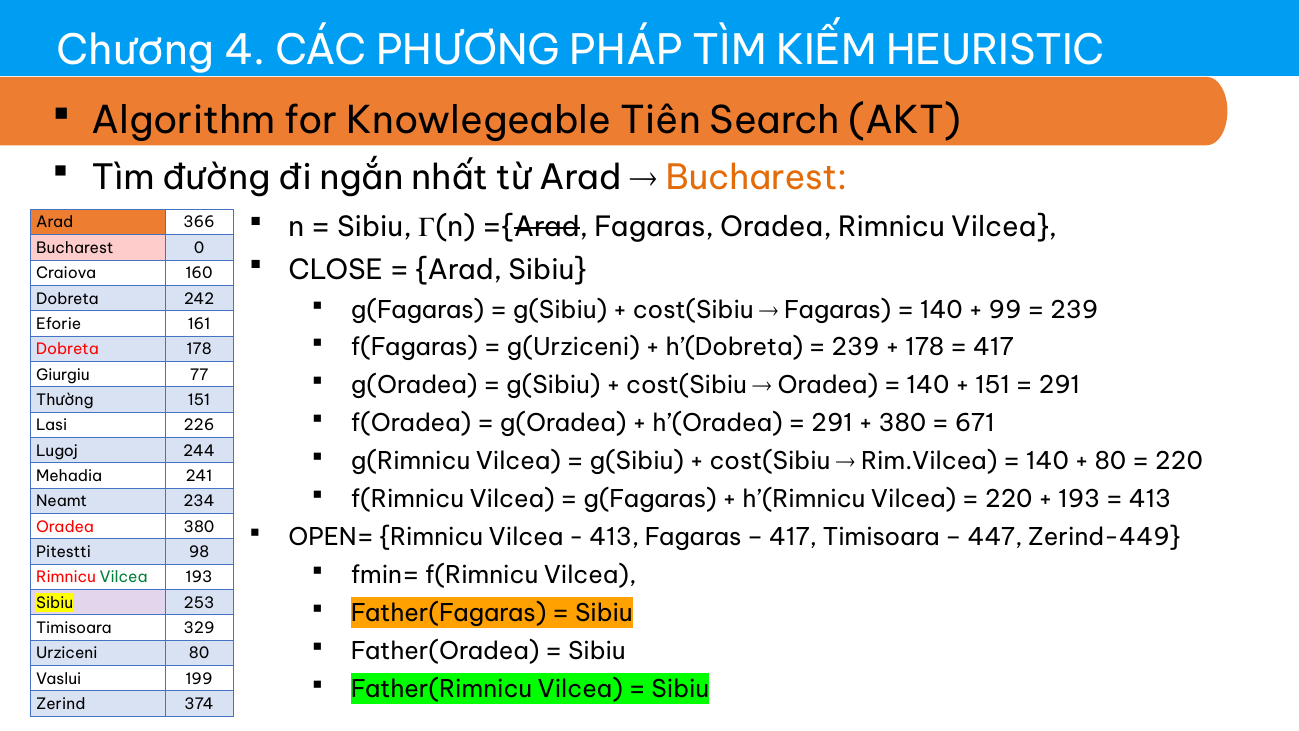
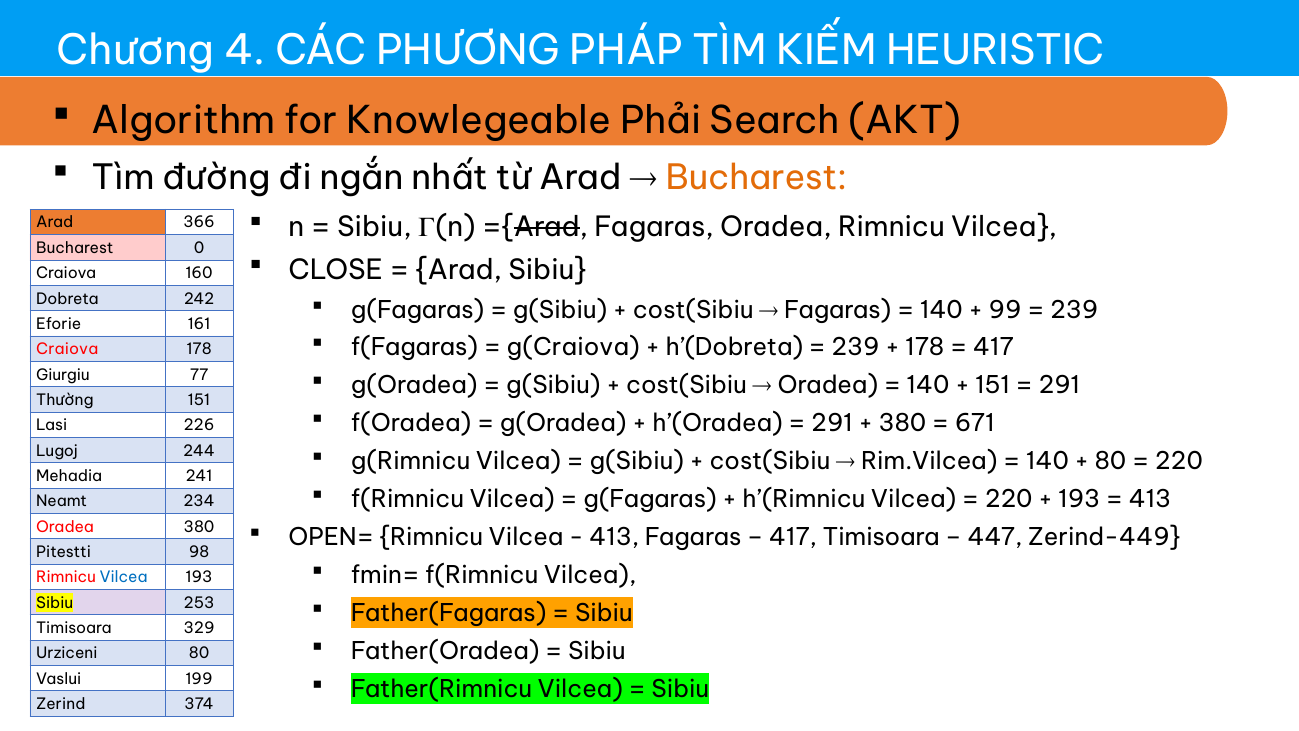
Tiên: Tiên -> Phải (661, 121)
g(Urziceni: g(Urziceni -> g(Craiova (573, 348)
Dobreta: Dobreta -> Craiova (67, 349)
Vilcea colour: green -> blue (124, 577)
